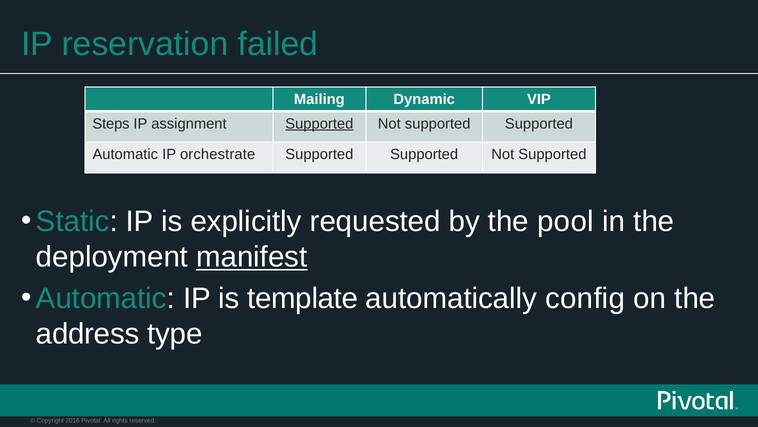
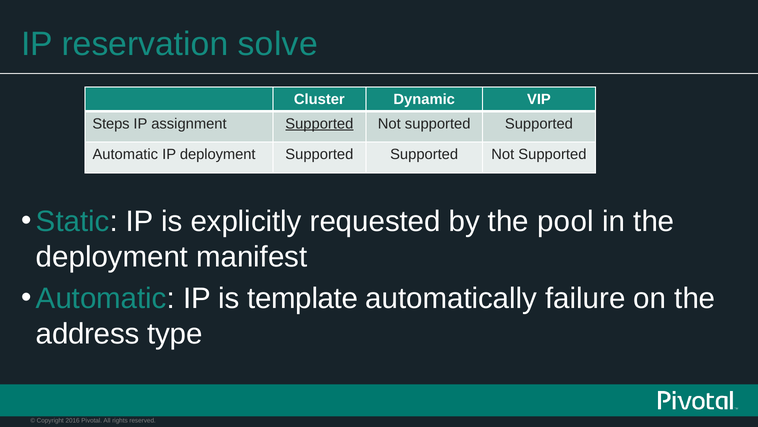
failed: failed -> solve (278, 44)
Mailing: Mailing -> Cluster (319, 99)
IP orchestrate: orchestrate -> deployment (218, 154)
manifest underline: present -> none (252, 257)
config: config -> failure (585, 298)
